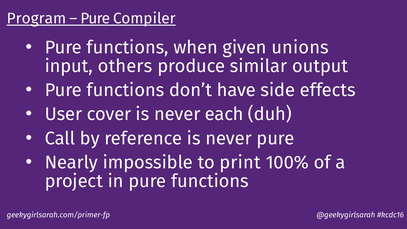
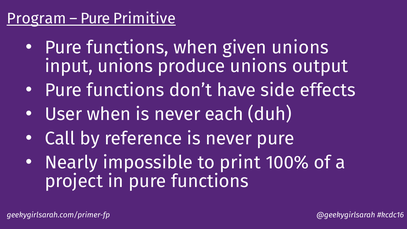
Compiler: Compiler -> Primitive (144, 19)
input others: others -> unions (125, 66)
produce similar: similar -> unions (259, 66)
User cover: cover -> when (109, 114)
